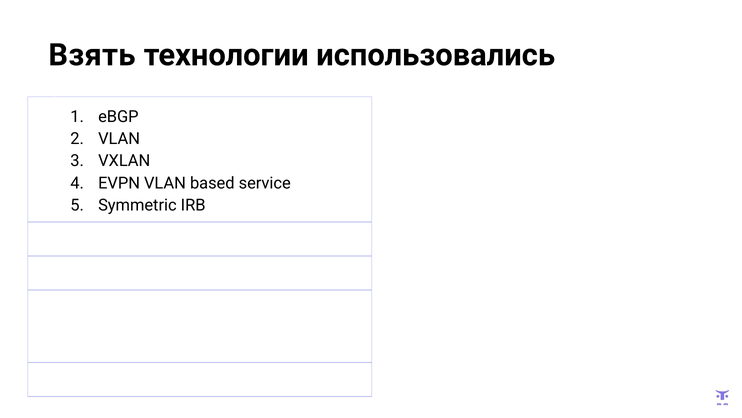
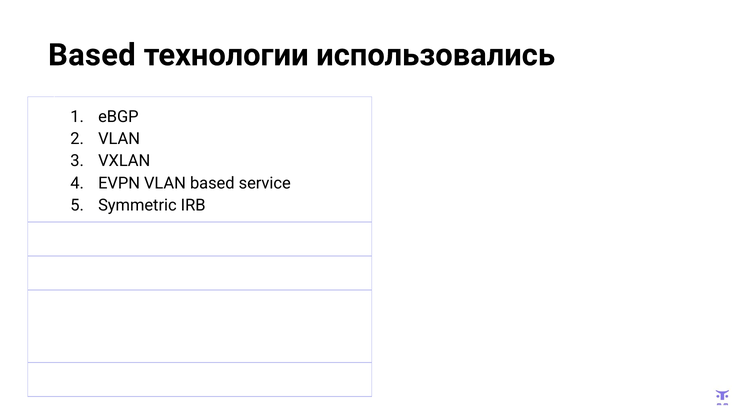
Взять: Взять -> Based (92, 55)
